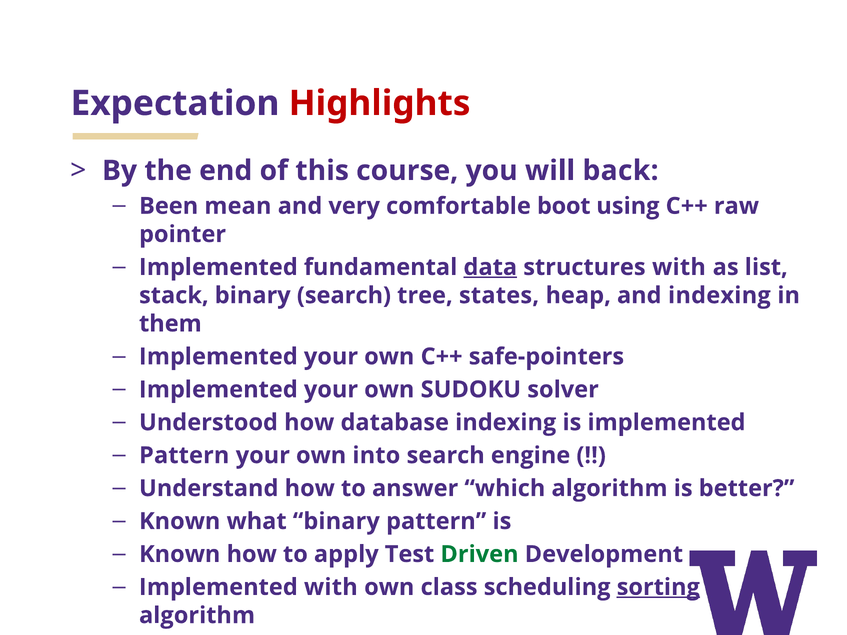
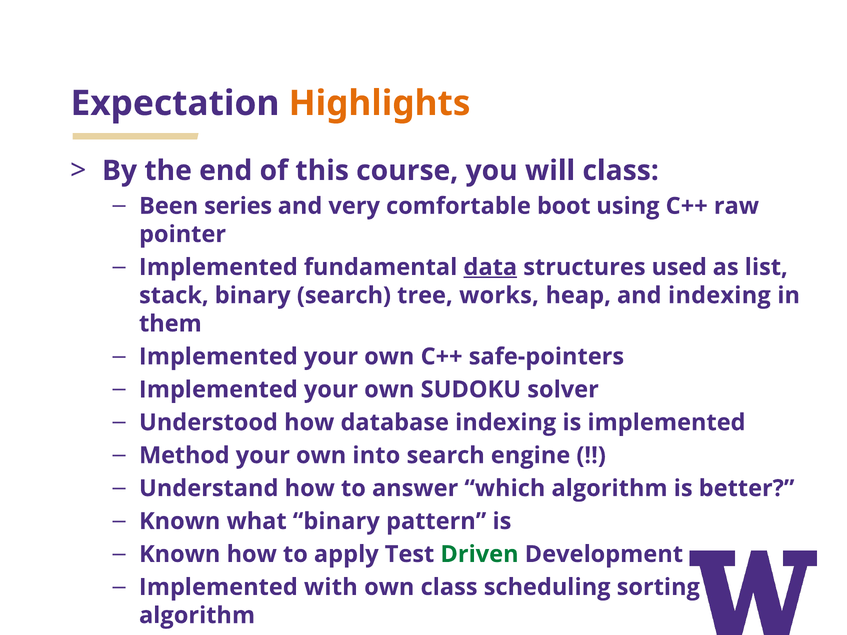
Highlights colour: red -> orange (380, 103)
will back: back -> class (621, 171)
mean: mean -> series (238, 206)
structures with: with -> used (679, 267)
states: states -> works (499, 296)
Pattern: Pattern -> Method (184, 456)
sorting underline: present -> none (658, 587)
